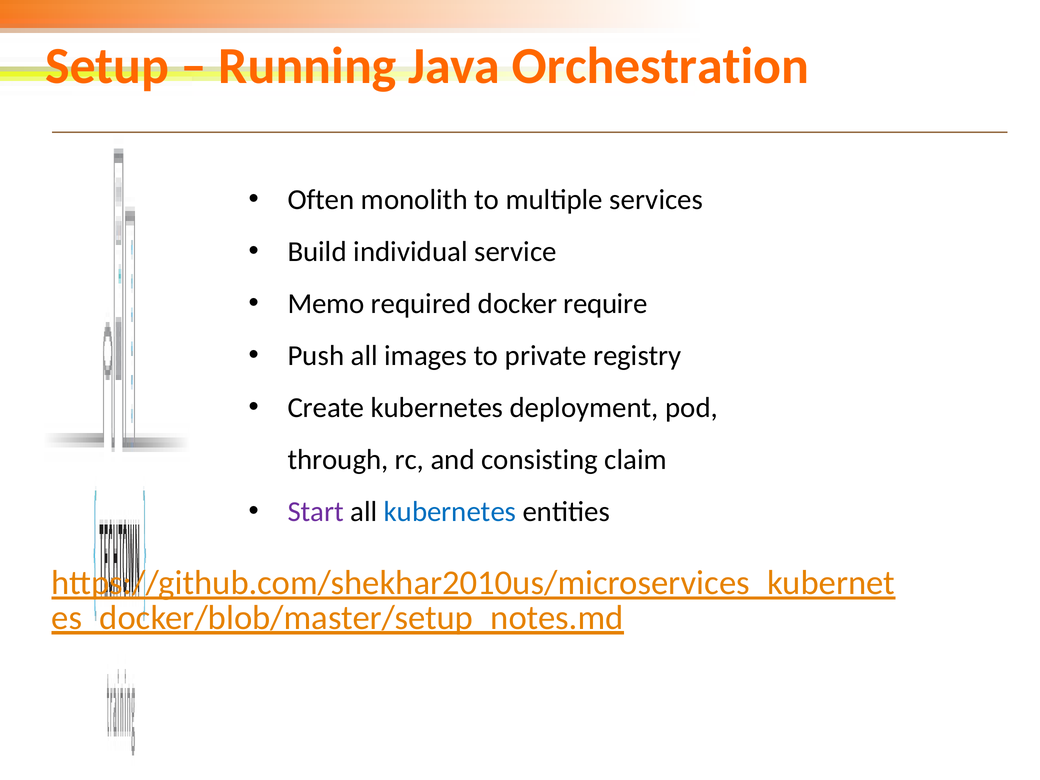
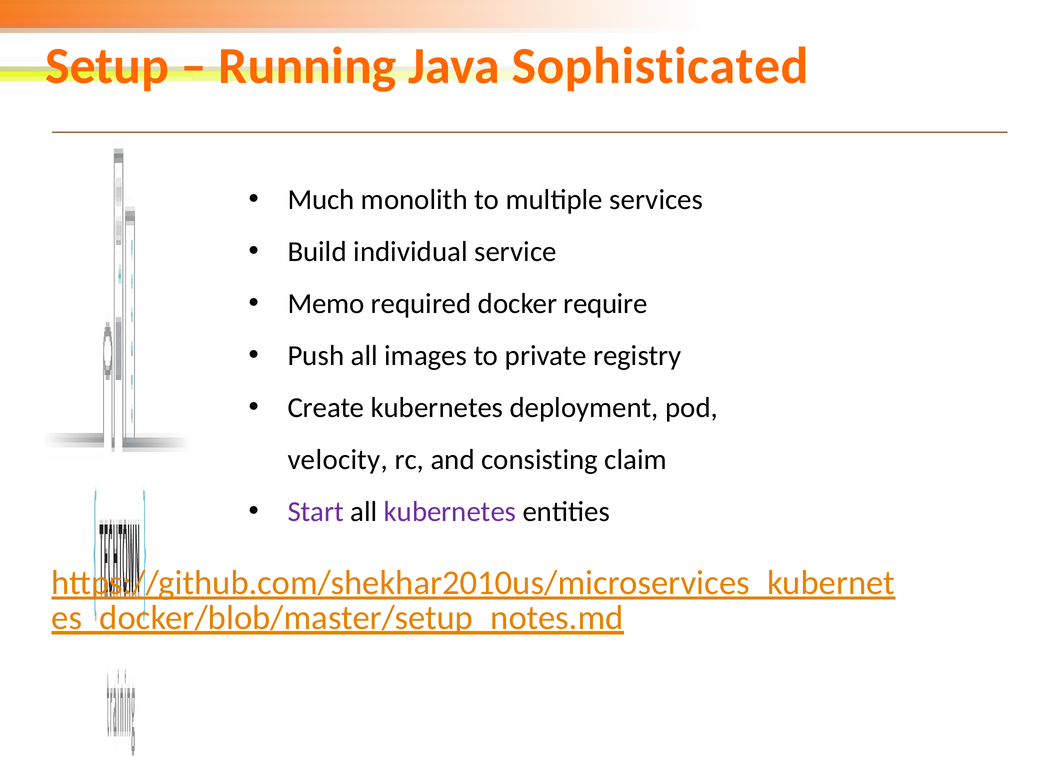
Orchestration: Orchestration -> Sophisticated (660, 66)
Often: Often -> Much (321, 200)
through: through -> velocity (338, 460)
kubernetes colour: blue -> purple (450, 512)
